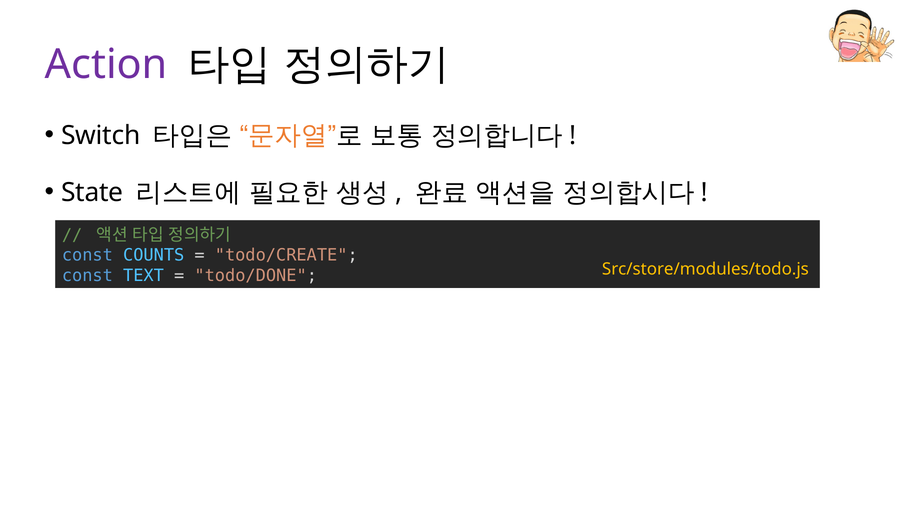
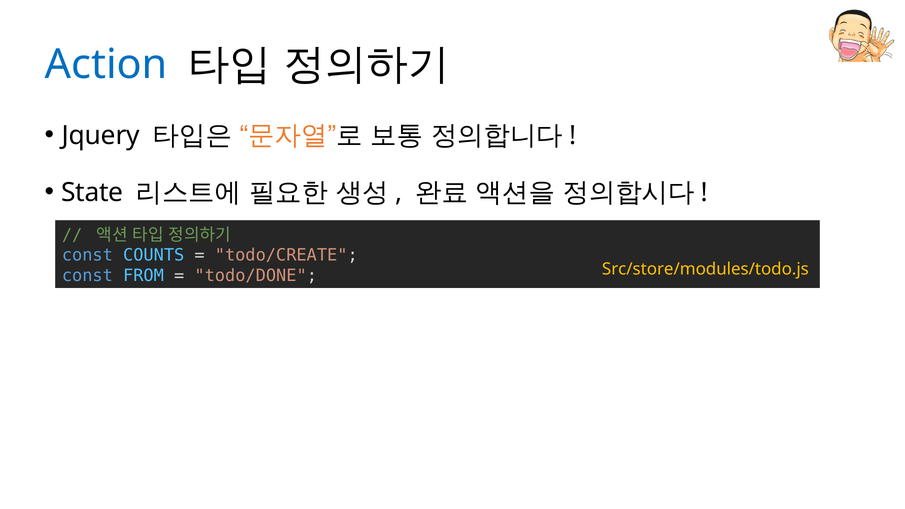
Action colour: purple -> blue (106, 65)
Switch: Switch -> Jquery (101, 136)
TEXT: TEXT -> FROM (143, 276)
